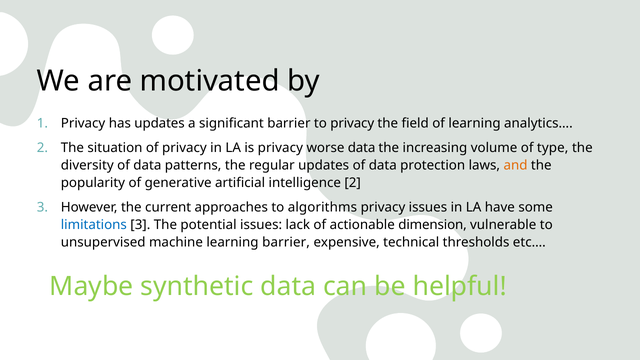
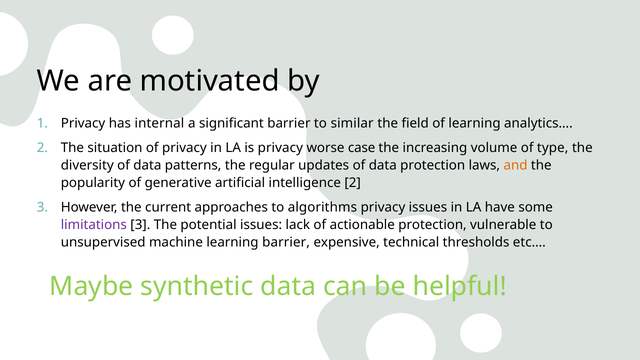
has updates: updates -> internal (159, 123)
to privacy: privacy -> similar (352, 123)
worse data: data -> case (362, 148)
limitations colour: blue -> purple (94, 225)
actionable dimension: dimension -> protection (433, 225)
